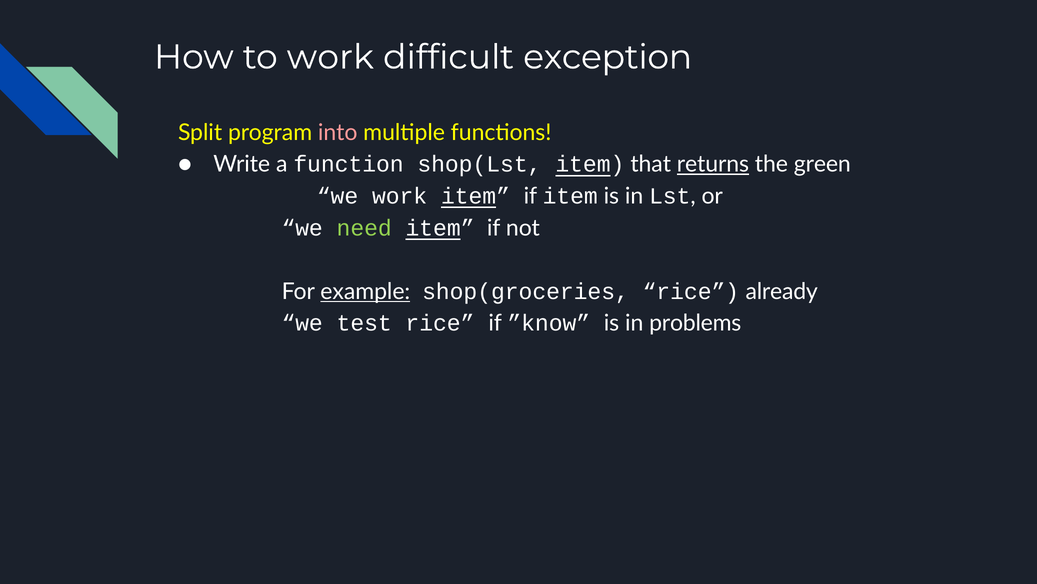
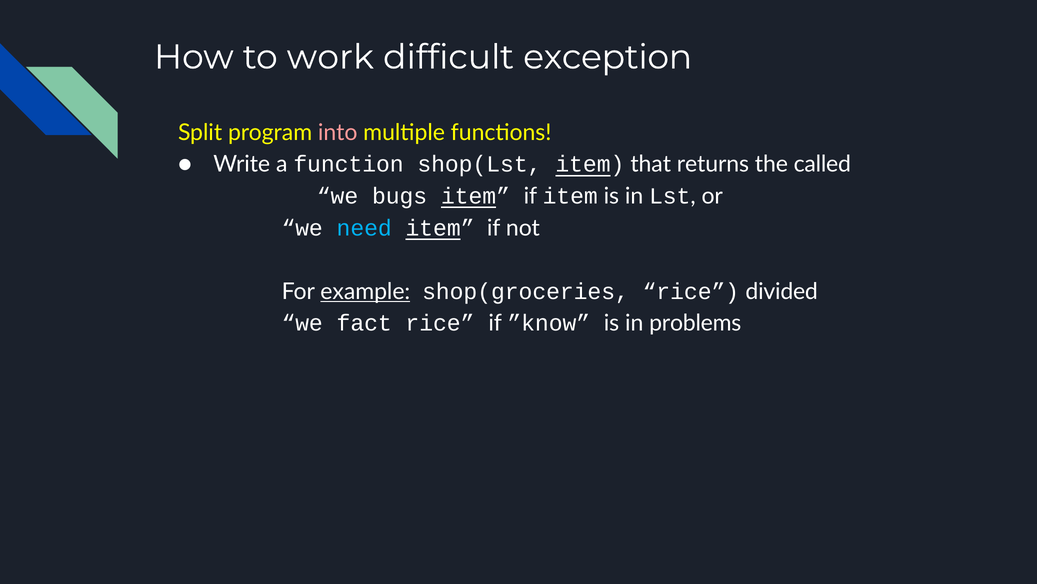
returns underline: present -> none (713, 164)
green: green -> called (822, 164)
we work: work -> bugs (400, 196)
need colour: light green -> light blue (364, 228)
already: already -> divided (782, 291)
test: test -> fact (364, 323)
